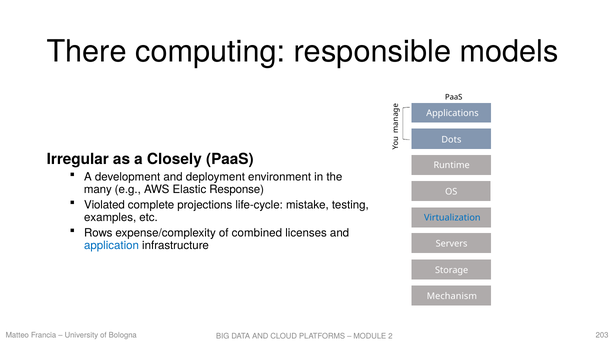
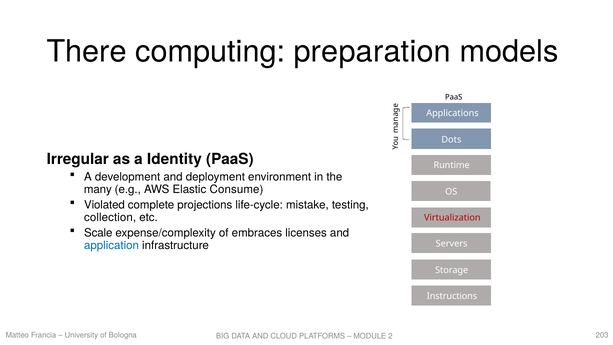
responsible: responsible -> preparation (372, 51)
Closely: Closely -> Identity (174, 159)
Response: Response -> Consume (237, 189)
examples: examples -> collection (110, 217)
Virtualization colour: blue -> red (452, 218)
Rows: Rows -> Scale (98, 233)
combined: combined -> embraces (257, 233)
Mechanism: Mechanism -> Instructions (452, 296)
